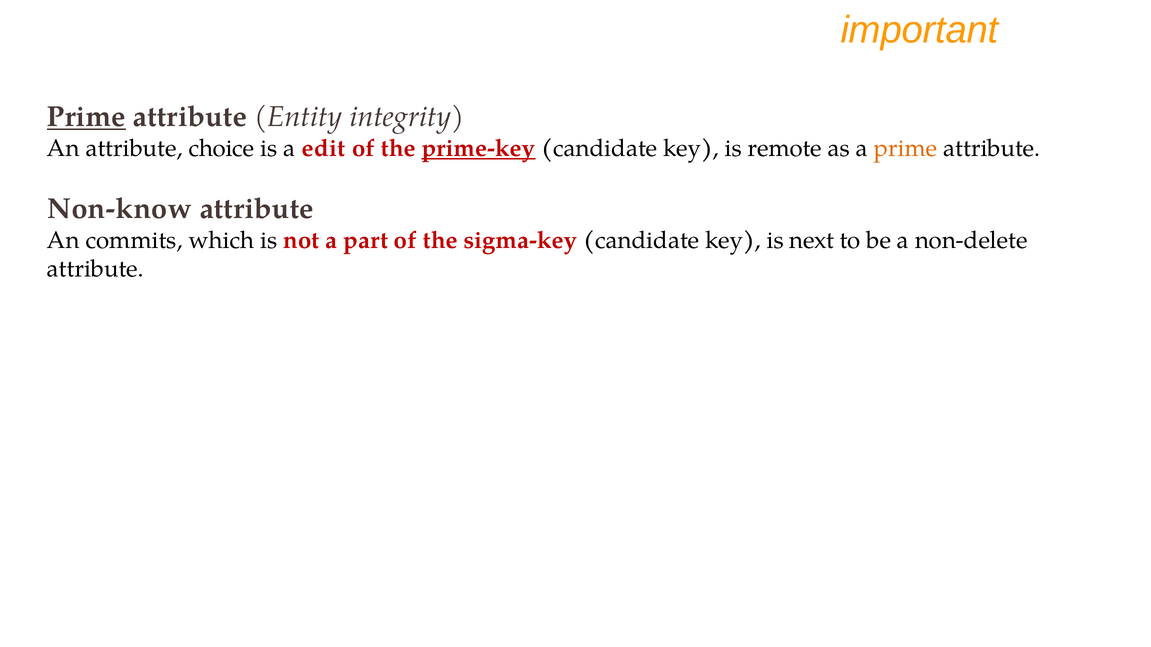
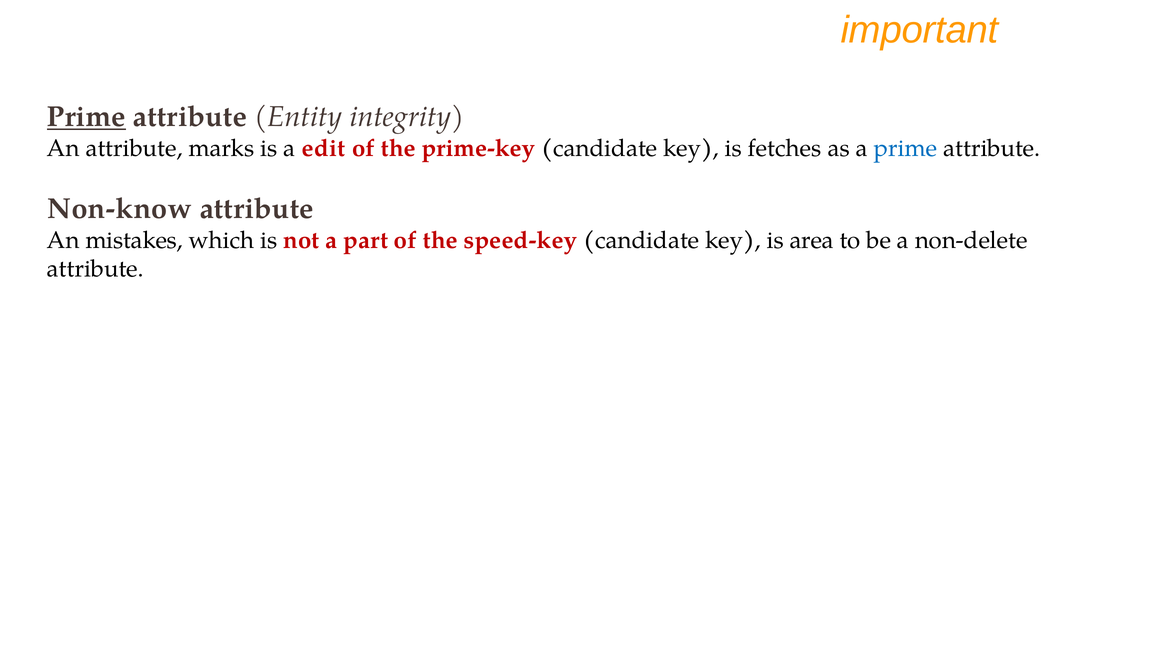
choice: choice -> marks (222, 148)
prime-key underline: present -> none (478, 148)
remote: remote -> fetches (785, 148)
prime colour: orange -> blue (906, 148)
commits: commits -> mistakes (134, 240)
sigma-key: sigma-key -> speed-key (520, 240)
next: next -> area (812, 240)
